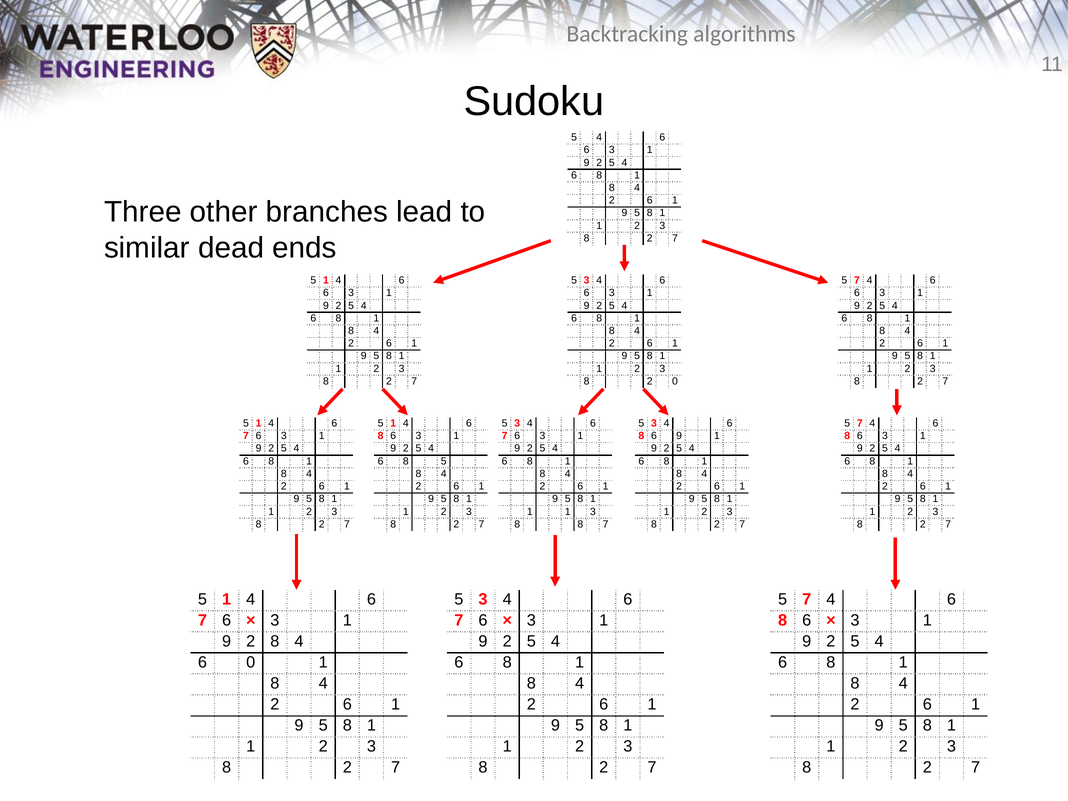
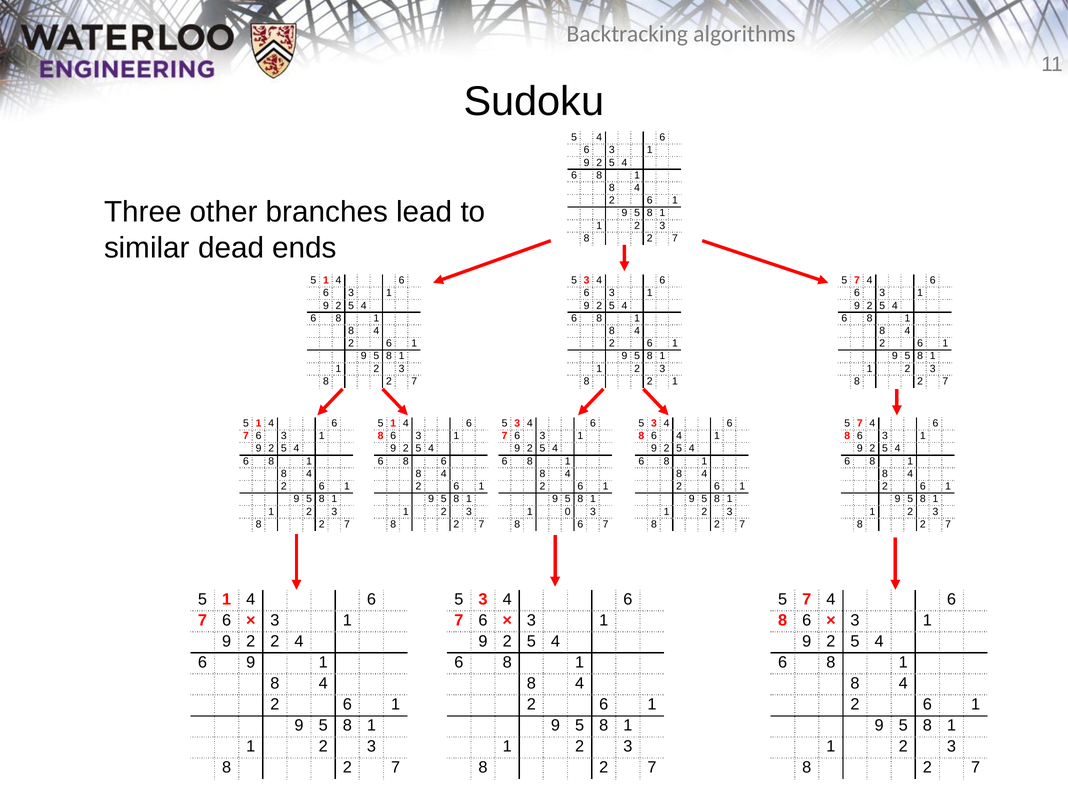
2 0: 0 -> 1 (675, 381)
6 9: 9 -> 4 (679, 436)
5: 5 -> 6 (444, 461)
1: 1 -> 0 (568, 512)
8: 8 -> 6 (580, 524)
2 8: 8 -> 2 (275, 641)
6 0: 0 -> 9 (251, 662)
